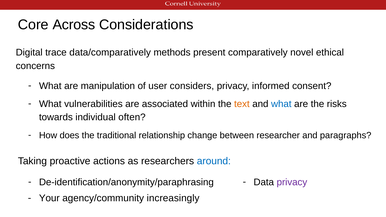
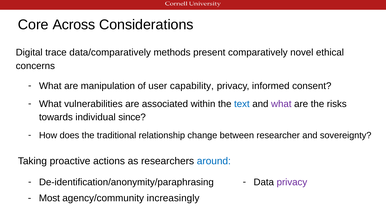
considers: considers -> capability (192, 86)
text colour: orange -> blue (242, 104)
what colour: blue -> purple (281, 104)
often: often -> since (132, 117)
paragraphs: paragraphs -> sovereignty (346, 135)
Your: Your -> Most (49, 198)
